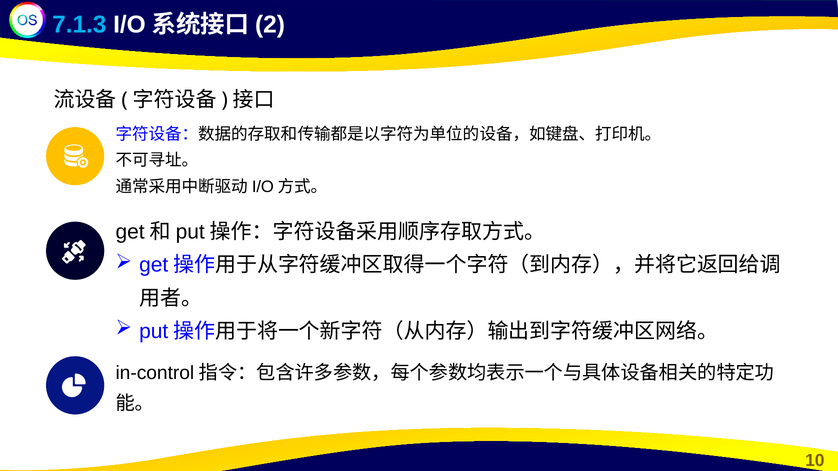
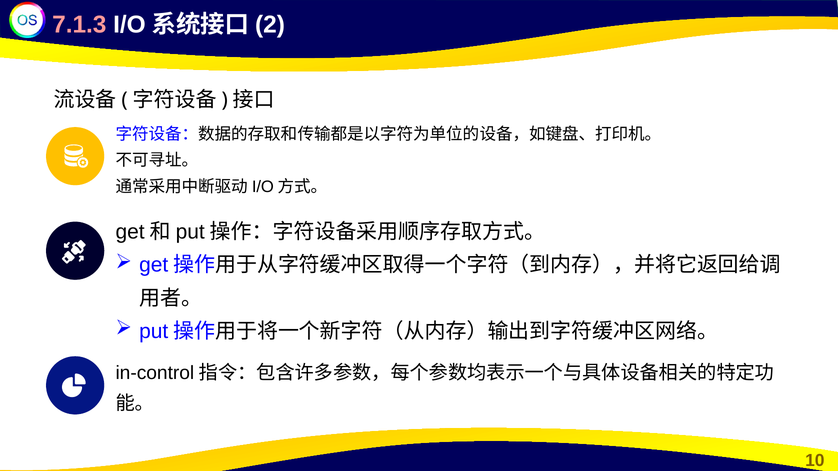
7.1.3 colour: light blue -> pink (79, 25)
